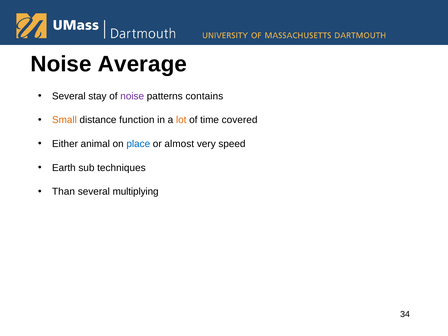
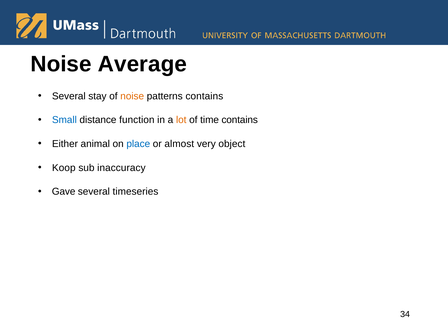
noise colour: purple -> orange (132, 96)
Small colour: orange -> blue (64, 120)
time covered: covered -> contains (240, 120)
speed: speed -> object (232, 144)
Earth: Earth -> Koop (64, 168)
techniques: techniques -> inaccuracy (121, 168)
Than: Than -> Gave (64, 192)
multiplying: multiplying -> timeseries (135, 192)
